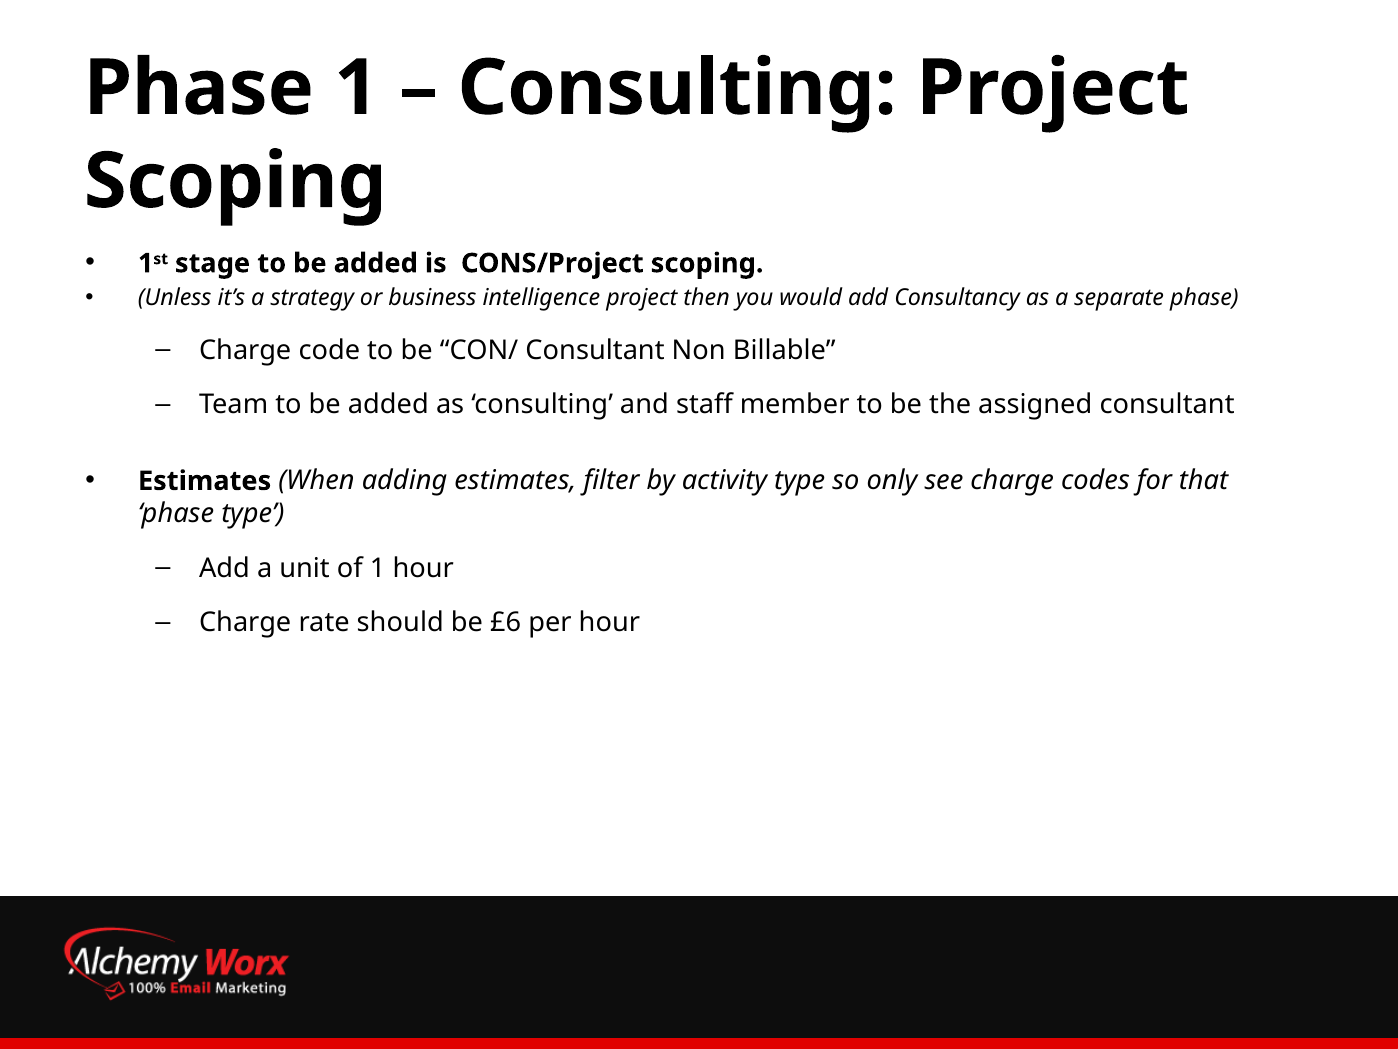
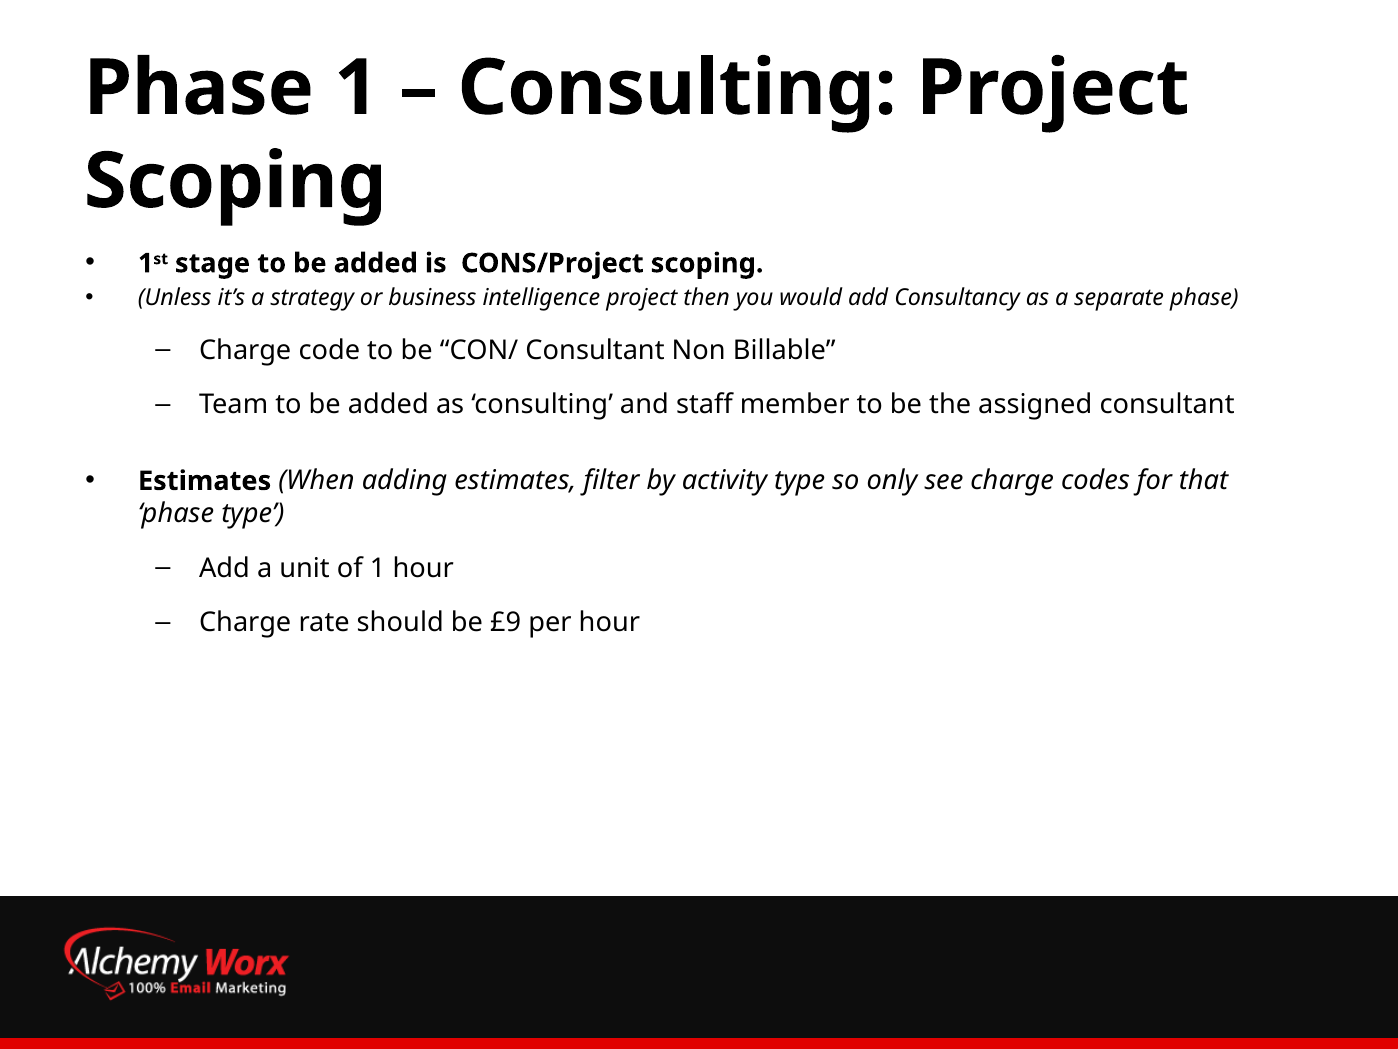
£6: £6 -> £9 (506, 622)
